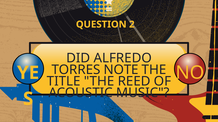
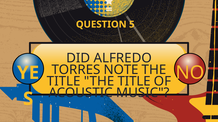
2: 2 -> 5 (132, 24)
TITLE THE REED: REED -> TITLE (134, 82)
